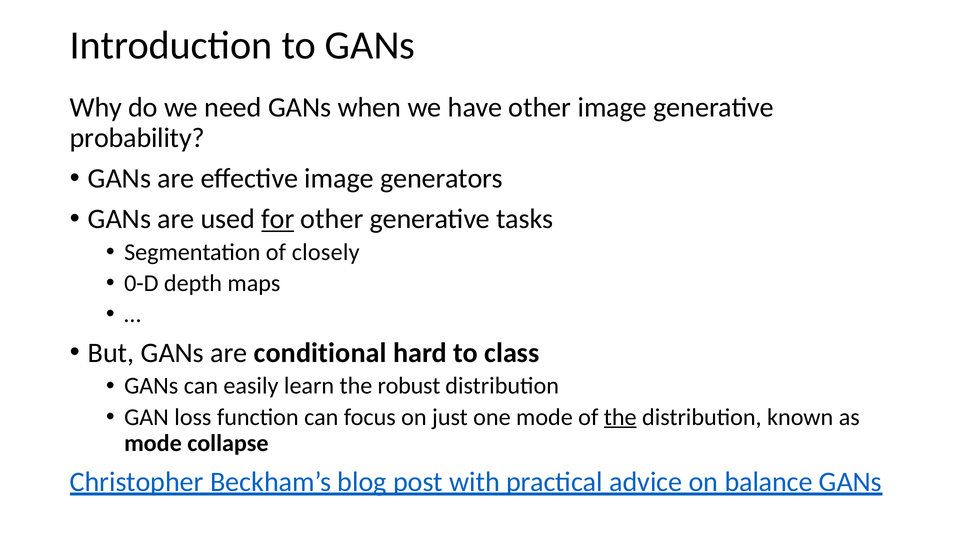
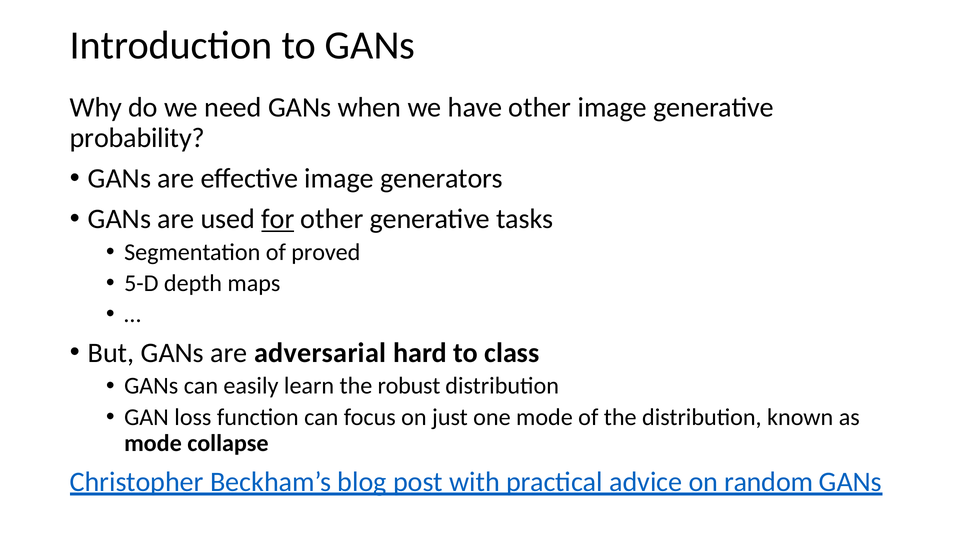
closely: closely -> proved (326, 253)
0-D: 0-D -> 5-D (141, 284)
conditional: conditional -> adversarial (320, 353)
the underline: present -> none (620, 417)
balance: balance -> random (769, 482)
